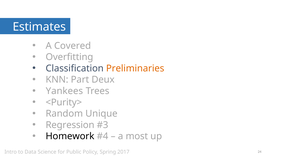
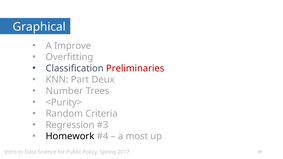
Estimates: Estimates -> Graphical (39, 27)
Covered: Covered -> Improve (73, 46)
Preliminaries colour: orange -> red (135, 68)
Yankees: Yankees -> Number (64, 91)
Unique: Unique -> Criteria (101, 114)
